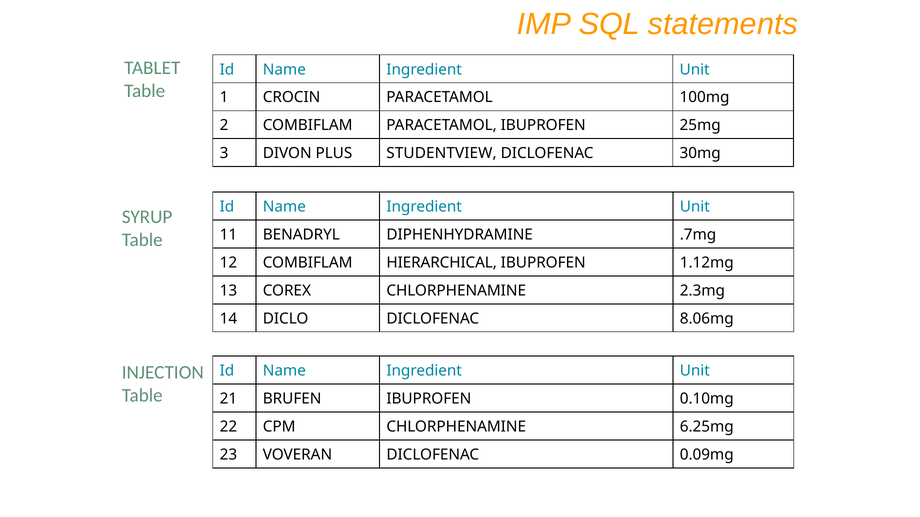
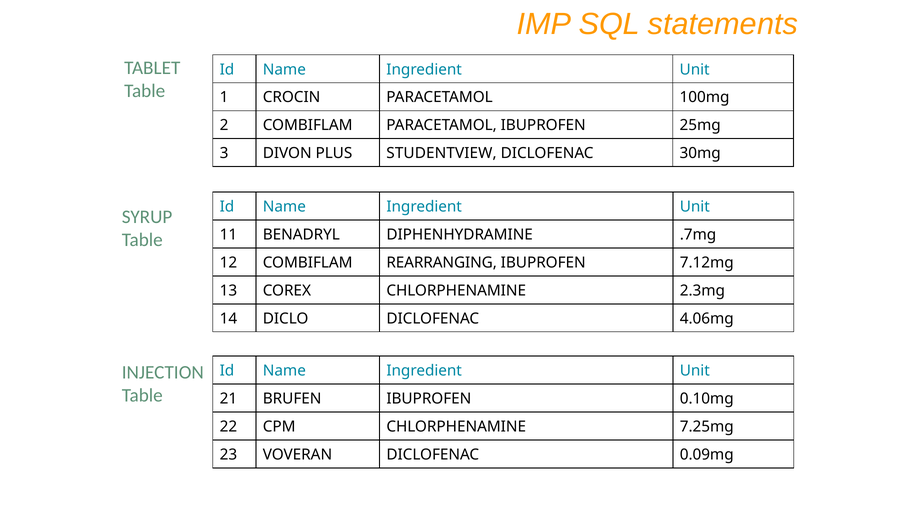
HIERARCHICAL: HIERARCHICAL -> REARRANGING (442, 263)
1.12mg: 1.12mg -> 7.12mg (707, 263)
8.06mg: 8.06mg -> 4.06mg (707, 319)
6.25mg: 6.25mg -> 7.25mg (707, 427)
